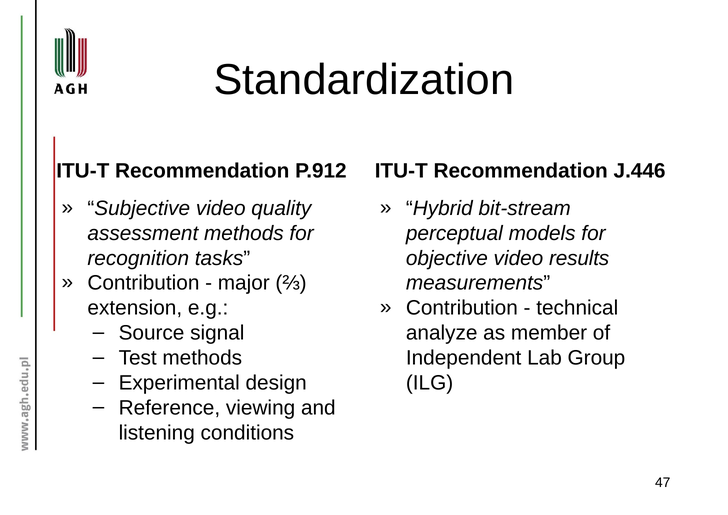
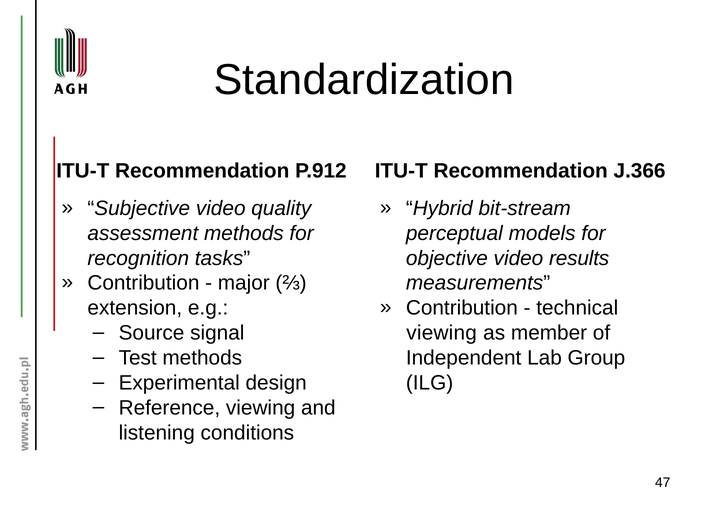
J.446: J.446 -> J.366 (640, 171)
analyze: analyze -> viewing (442, 333)
